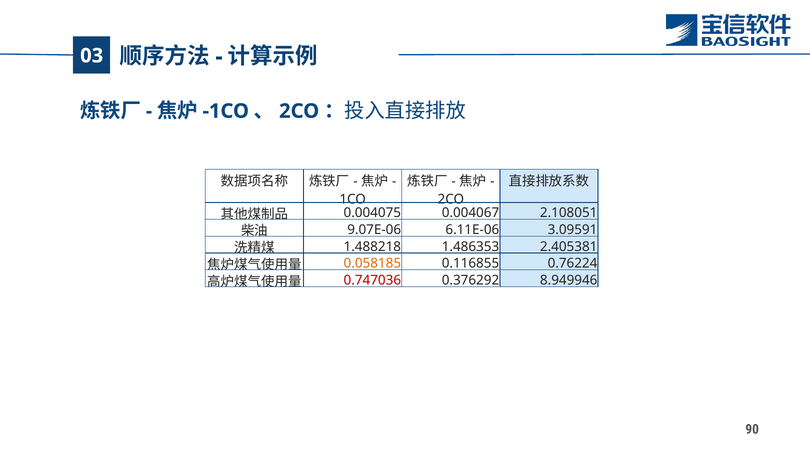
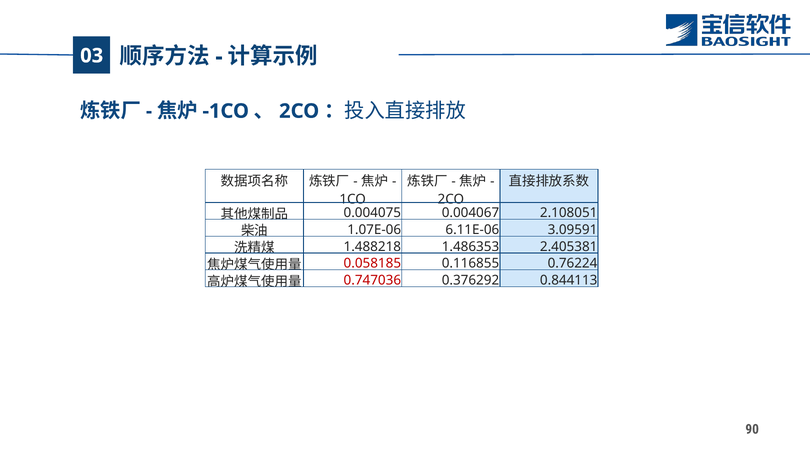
9.07E-06: 9.07E-06 -> 1.07E-06 (374, 230)
0.058185 colour: orange -> red (372, 263)
8.949946: 8.949946 -> 0.844113 (569, 280)
